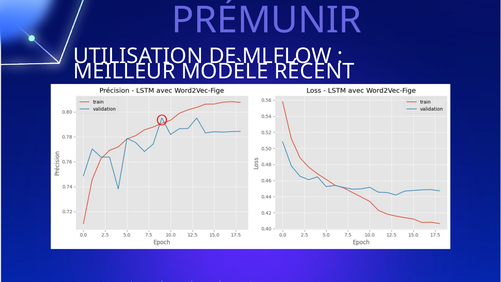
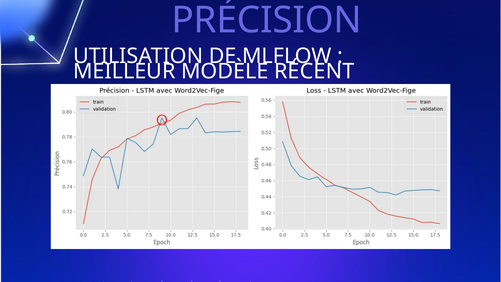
PRÉMUNIR: PRÉMUNIR -> PRÉCISION (267, 20)
